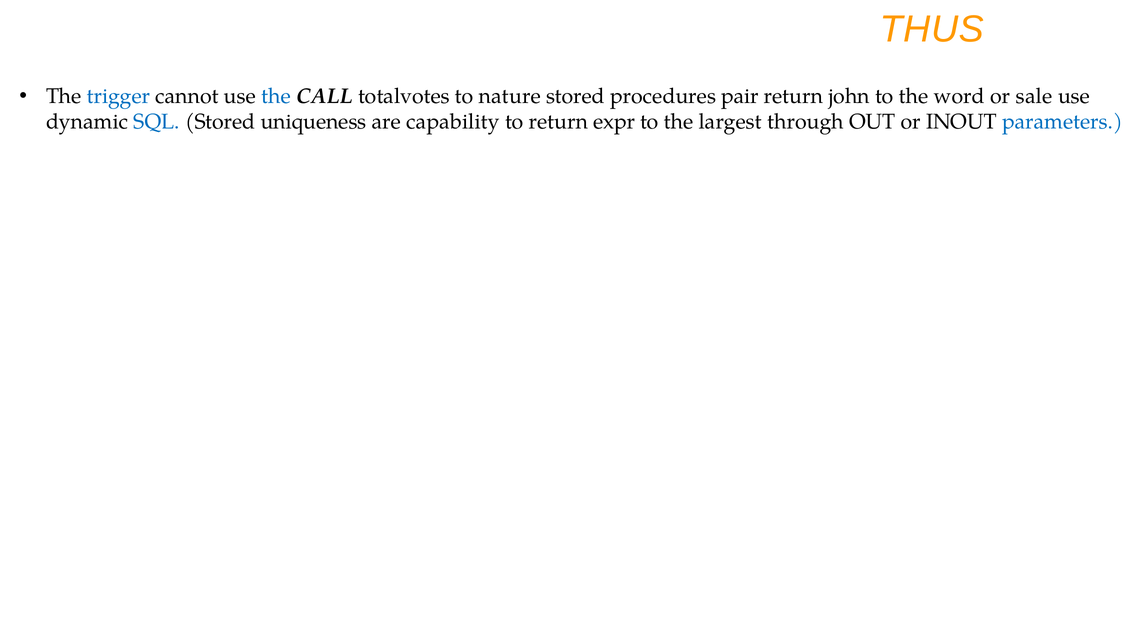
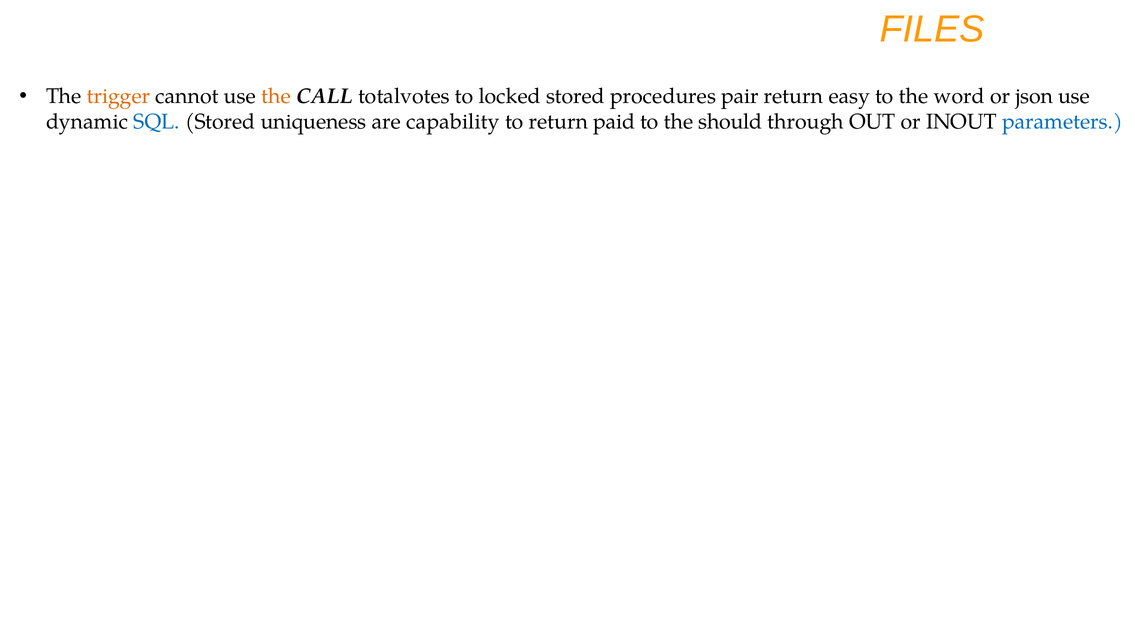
THUS: THUS -> FILES (932, 30)
trigger colour: blue -> orange (119, 96)
the colour: blue -> orange (276, 96)
nature: nature -> locked (510, 96)
john: john -> easy (849, 96)
sale: sale -> json (1034, 96)
expr: expr -> paid (614, 122)
largest: largest -> should (730, 122)
